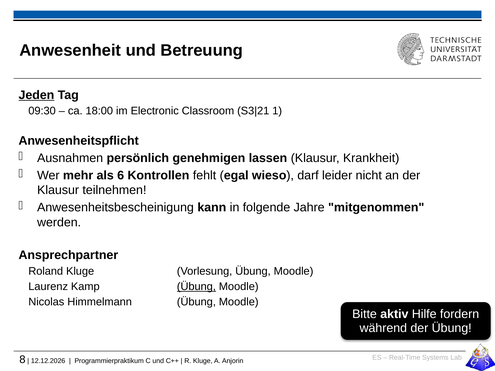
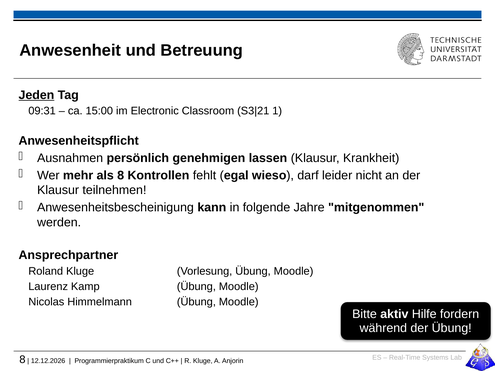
09:30: 09:30 -> 09:31 (42, 111)
18:00: 18:00 -> 15:00 (99, 111)
als 6: 6 -> 8 (121, 176)
Übung underline: present -> none (196, 287)
